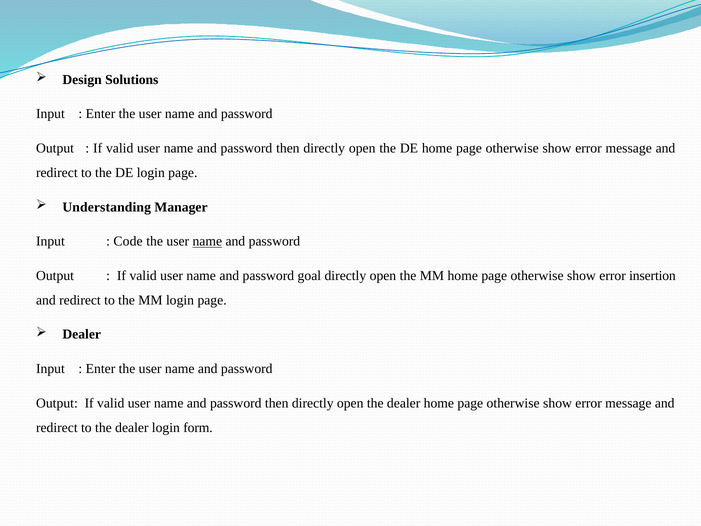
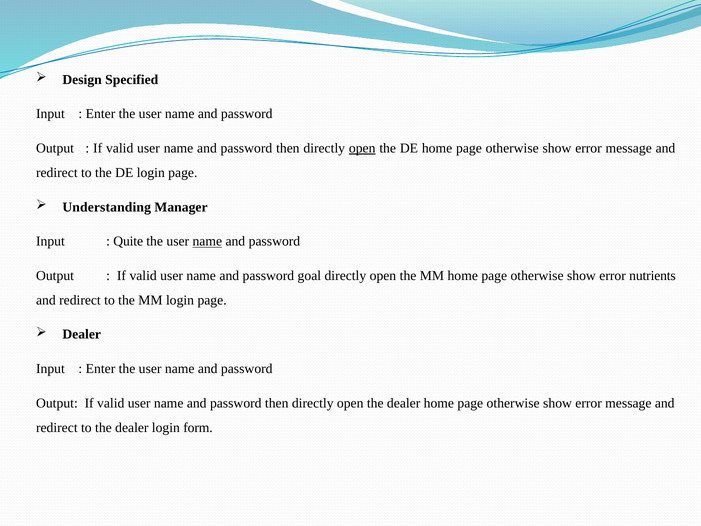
Solutions: Solutions -> Specified (132, 80)
open underline: none -> present (362, 148)
Code: Code -> Quite (128, 241)
insertion: insertion -> nutrients (653, 275)
